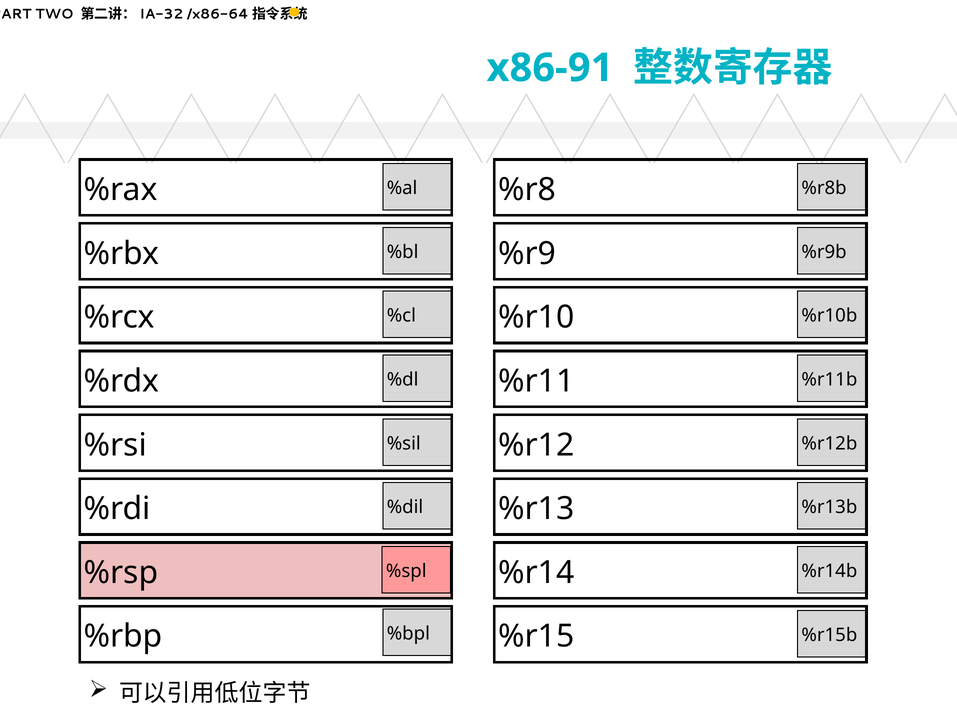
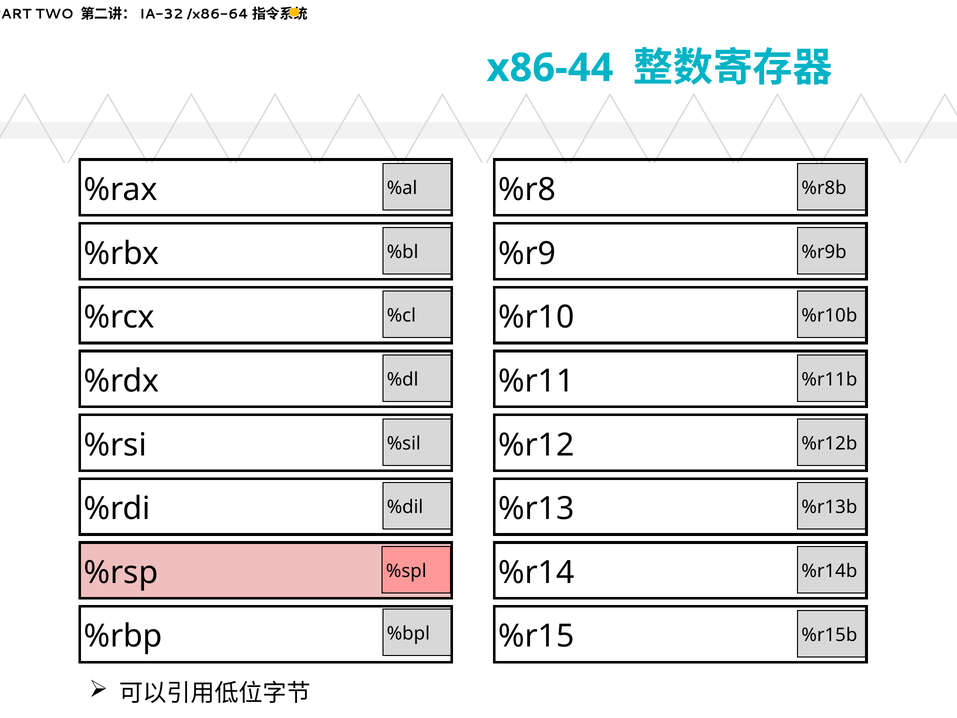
x86-91: x86-91 -> x86-44 (550, 68)
